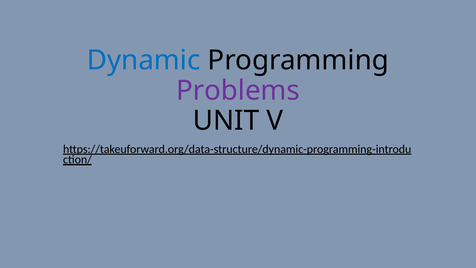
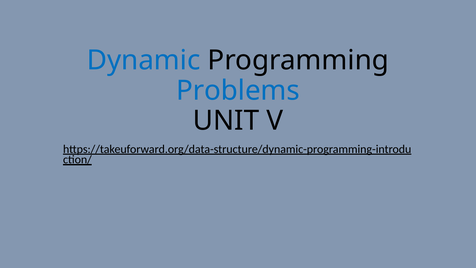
Problems colour: purple -> blue (238, 90)
